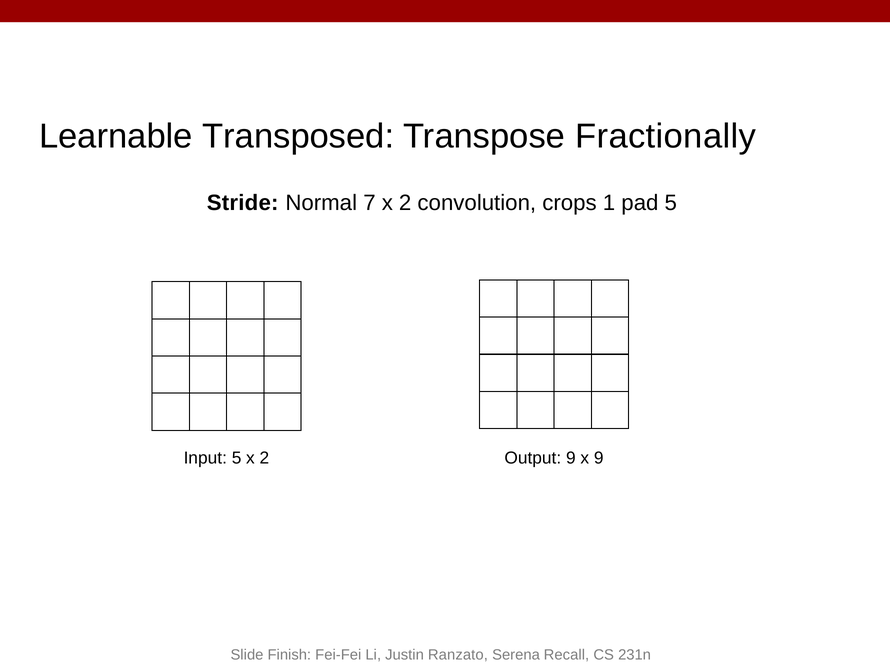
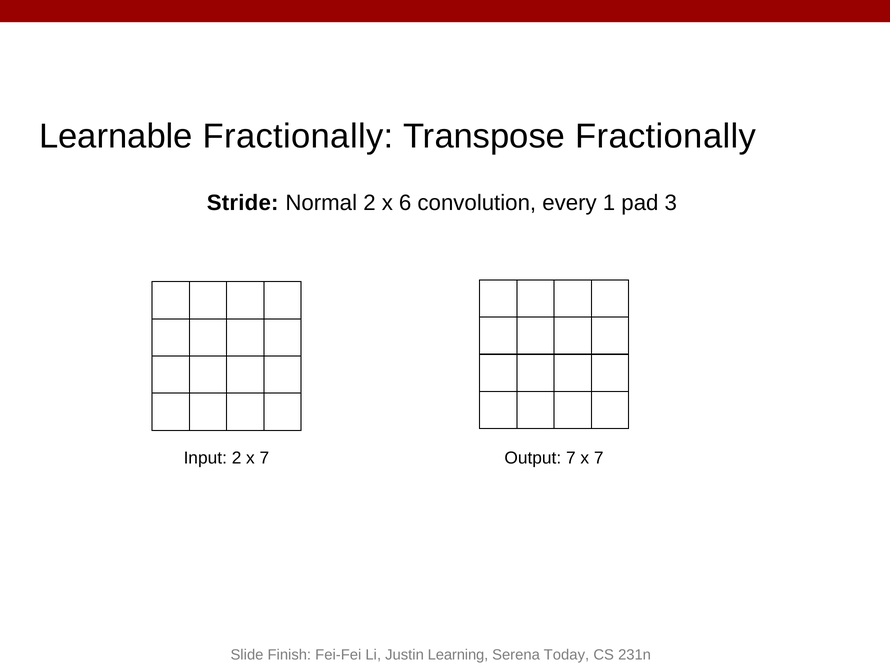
Learnable Transposed: Transposed -> Fractionally (298, 136)
Normal 7: 7 -> 2 (369, 203)
2: 2 -> 6 (405, 203)
crops: crops -> every (570, 203)
pad 5: 5 -> 3 (671, 203)
Input 5: 5 -> 2 (237, 459)
2: 2 -> 7 (264, 459)
Output 9: 9 -> 7 (571, 459)
9: 9 -> 7 (599, 459)
Ranzato: Ranzato -> Learning (458, 655)
Recall: Recall -> Today (566, 655)
